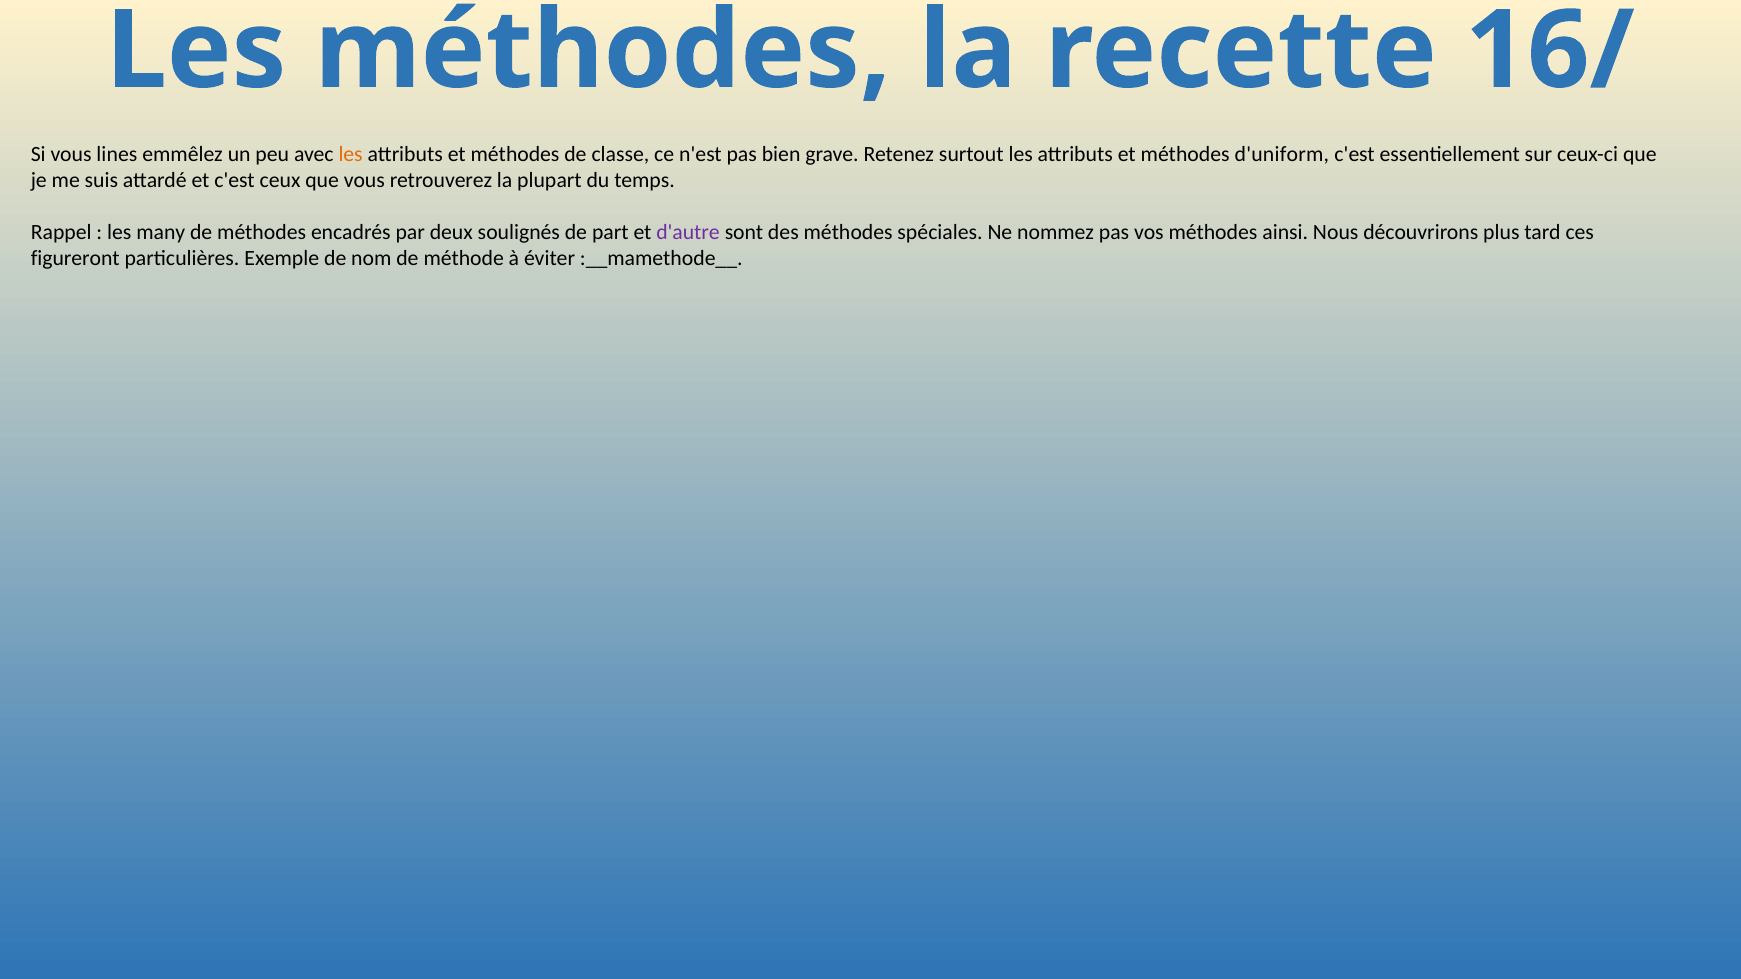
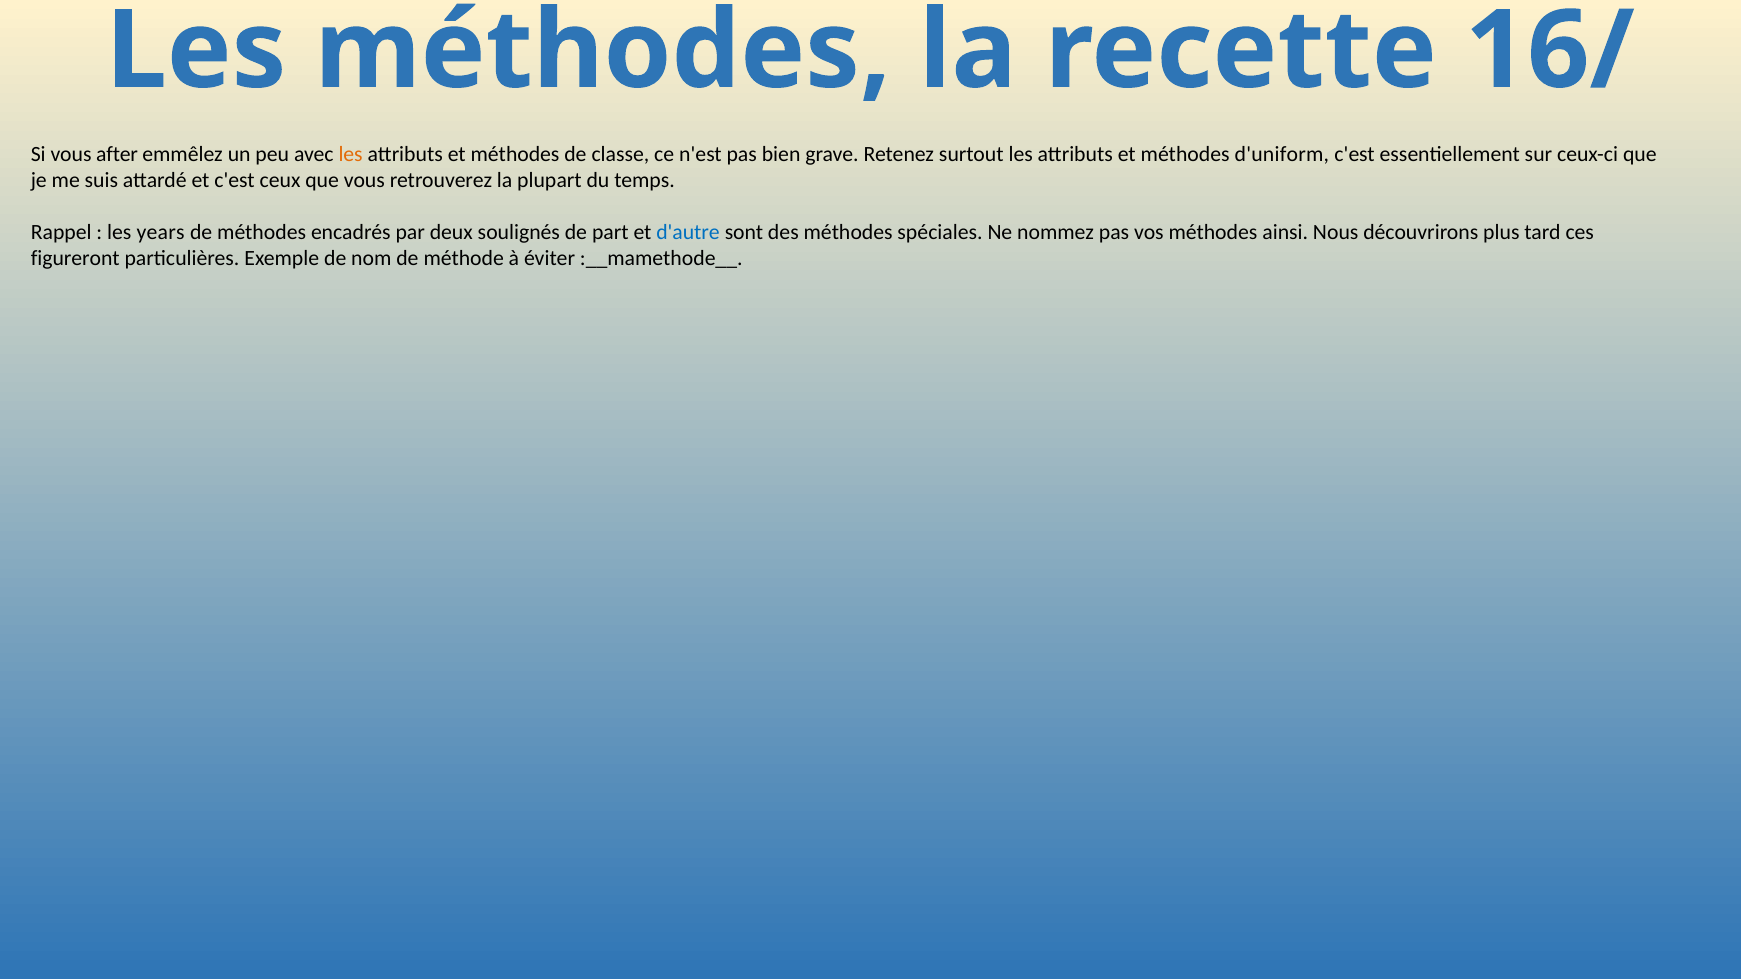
lines: lines -> after (117, 154)
many: many -> years (161, 232)
d'autre colour: purple -> blue (688, 232)
